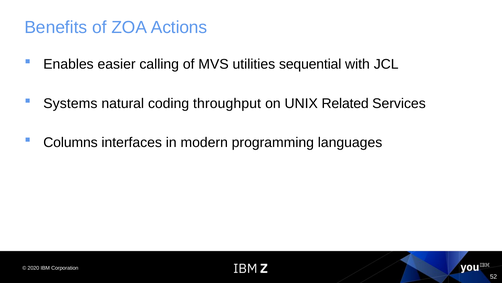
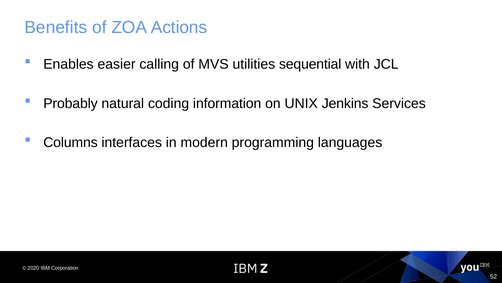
Systems: Systems -> Probably (70, 103)
throughput: throughput -> information (227, 103)
Related: Related -> Jenkins (345, 103)
